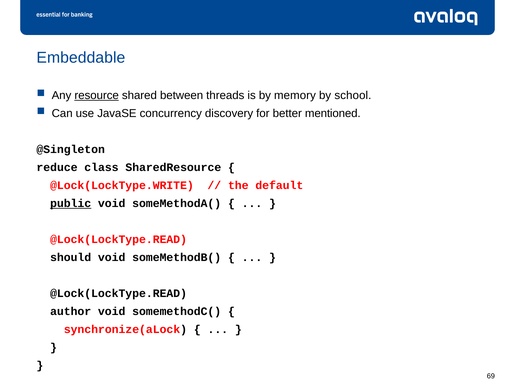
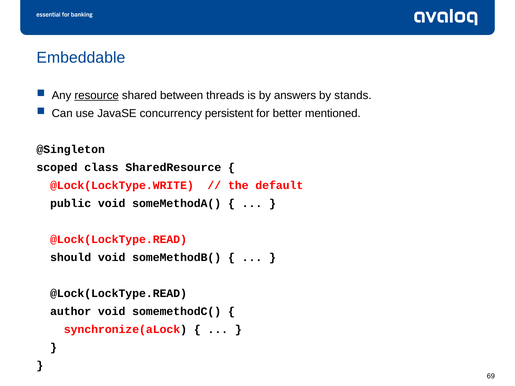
memory: memory -> answers (295, 95)
school: school -> stands (353, 95)
discovery: discovery -> persistent (229, 113)
reduce: reduce -> scoped (57, 167)
public underline: present -> none (71, 204)
